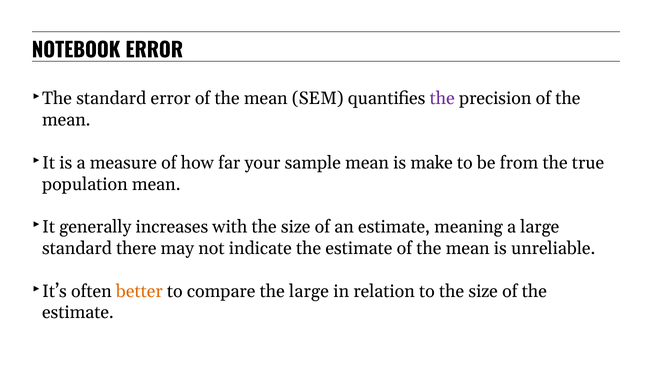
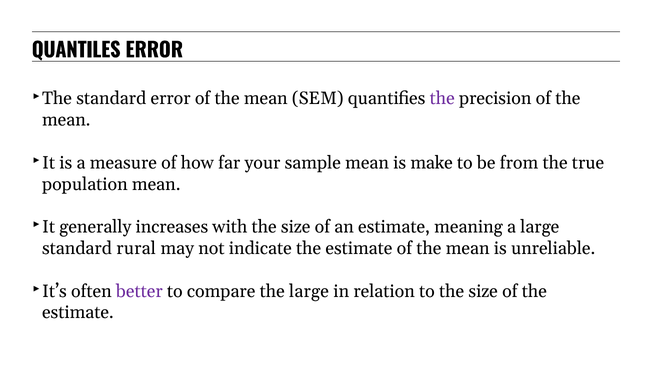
NOTEBOOK: NOTEBOOK -> QUANTILES (76, 51)
there: there -> rural (136, 248)
better colour: orange -> purple (139, 291)
